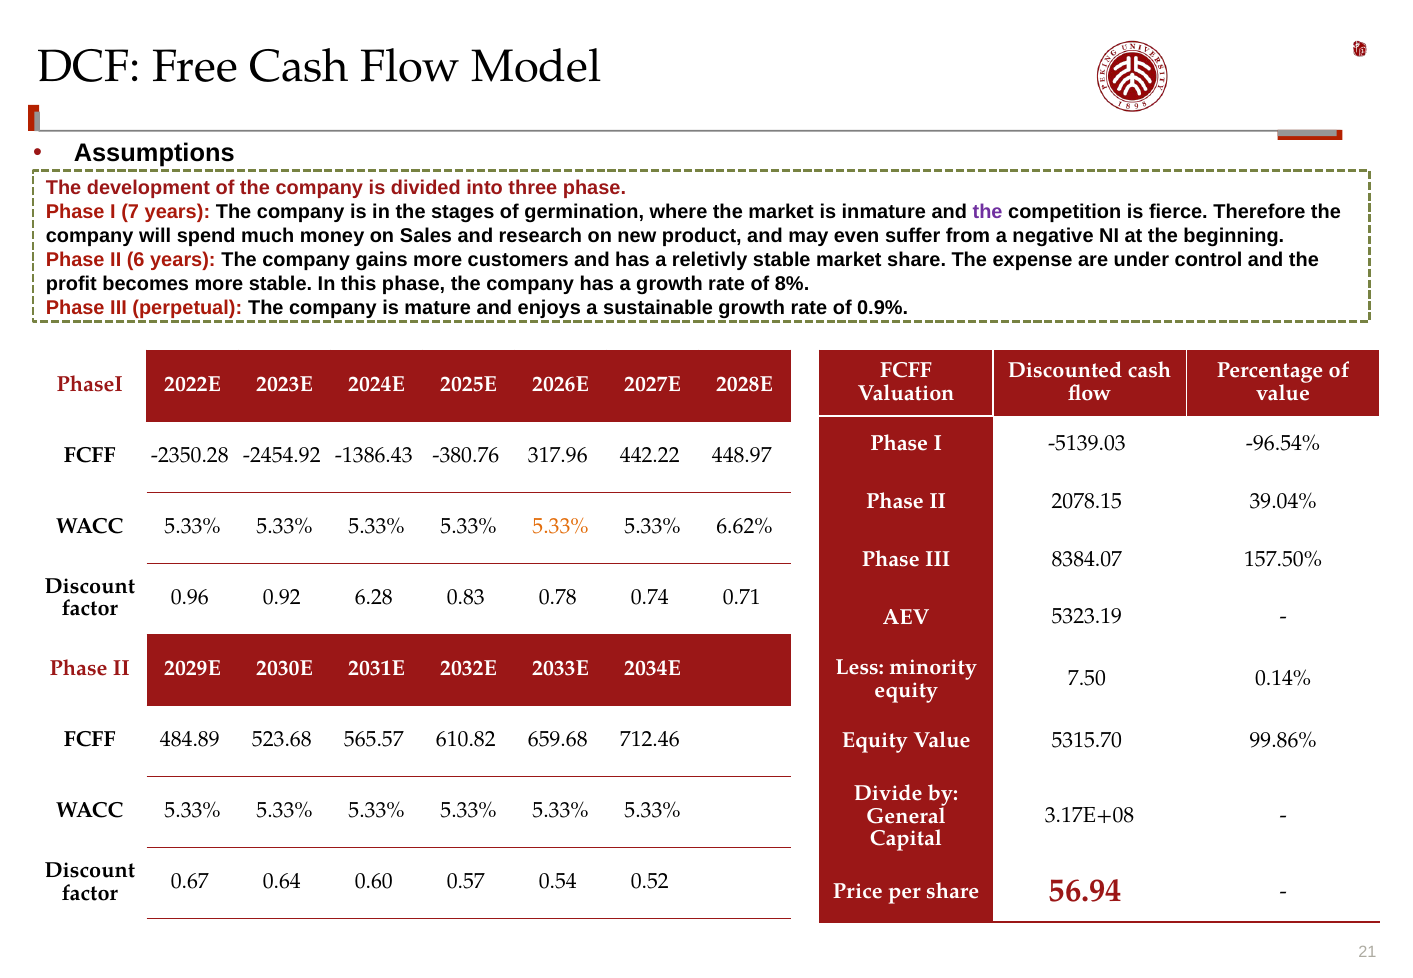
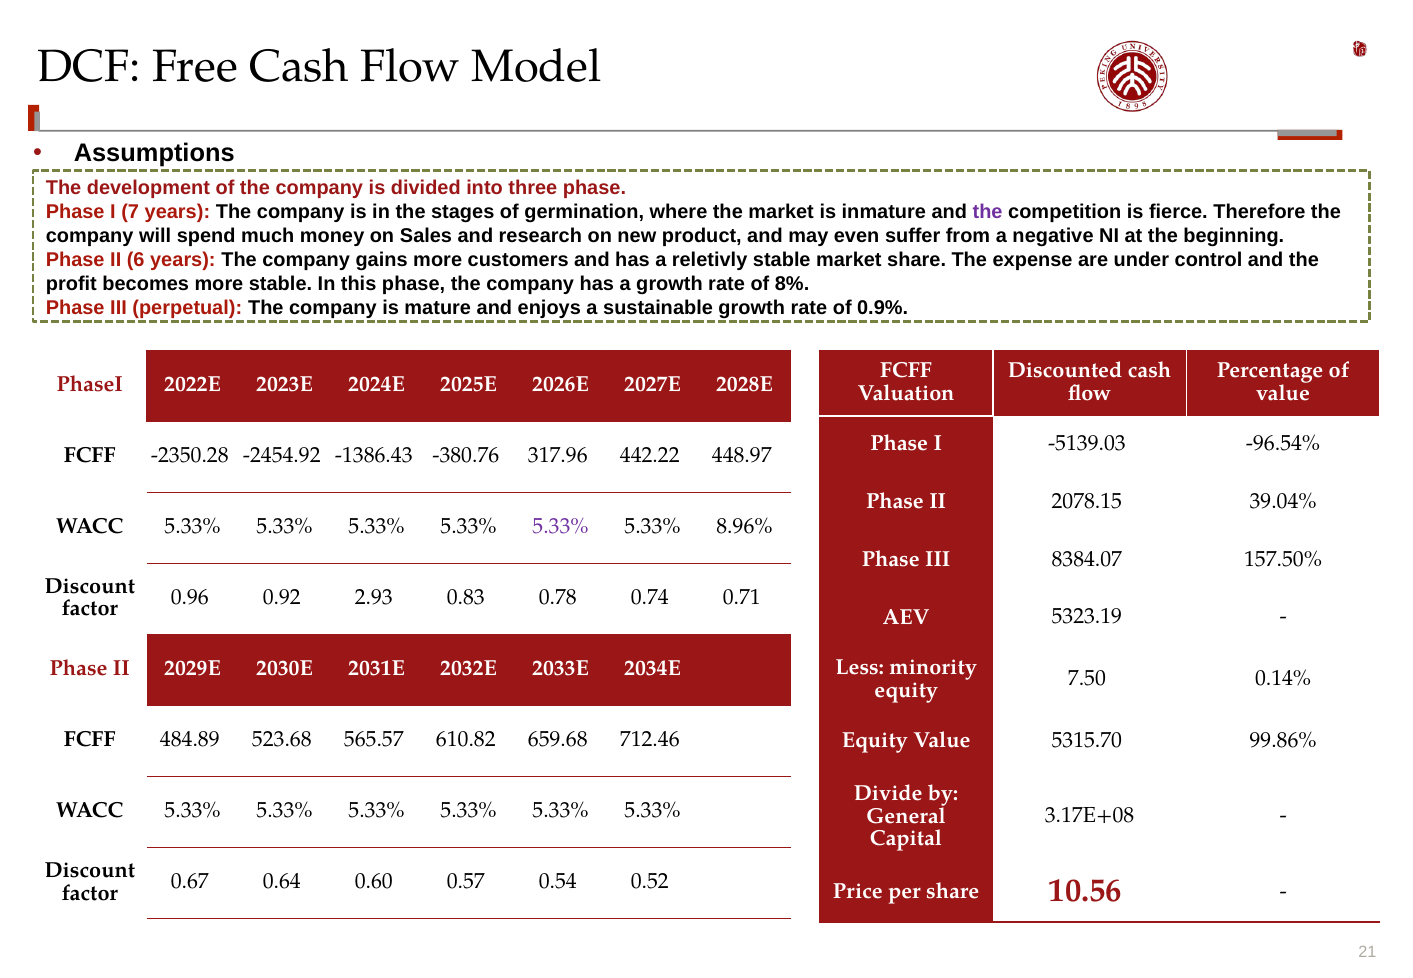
5.33% colour: orange -> purple (561, 527)
6.62%: 6.62% -> 8.96% (745, 527)
6.28: 6.28 -> 2.93 (374, 598)
56.94: 56.94 -> 10.56 (1085, 891)
